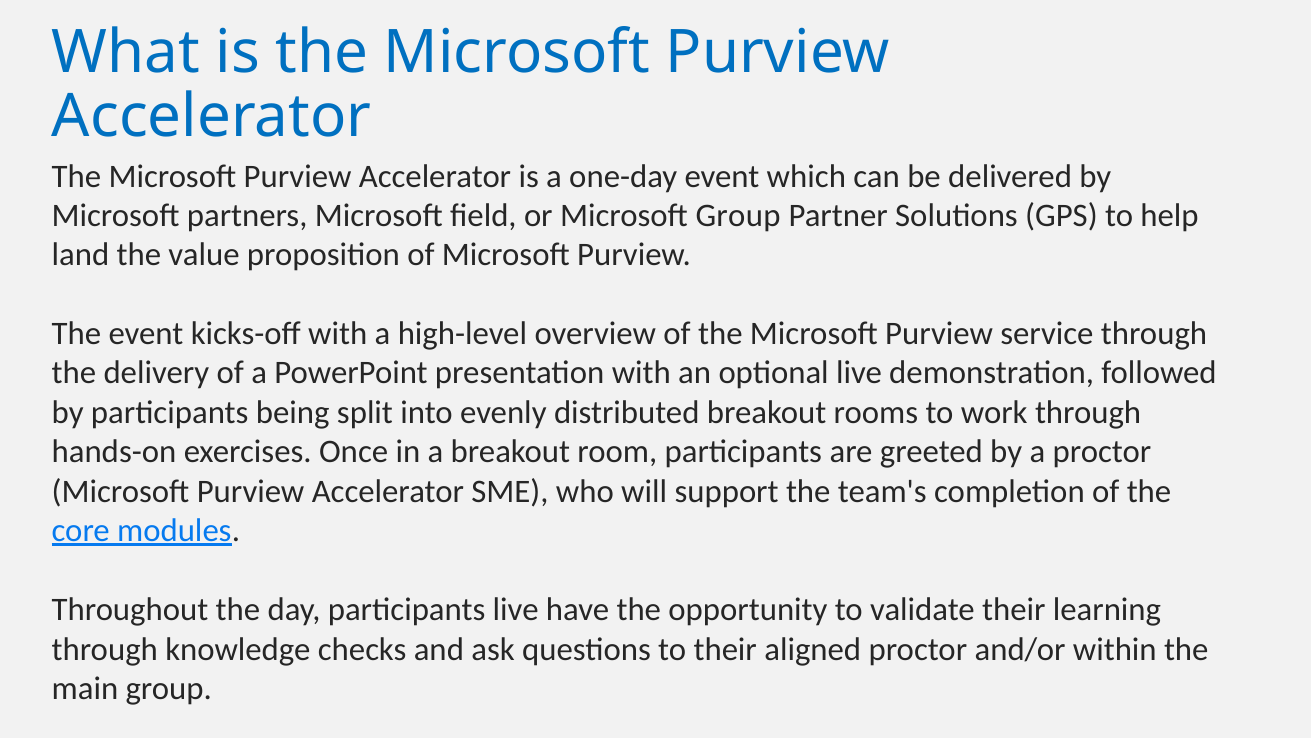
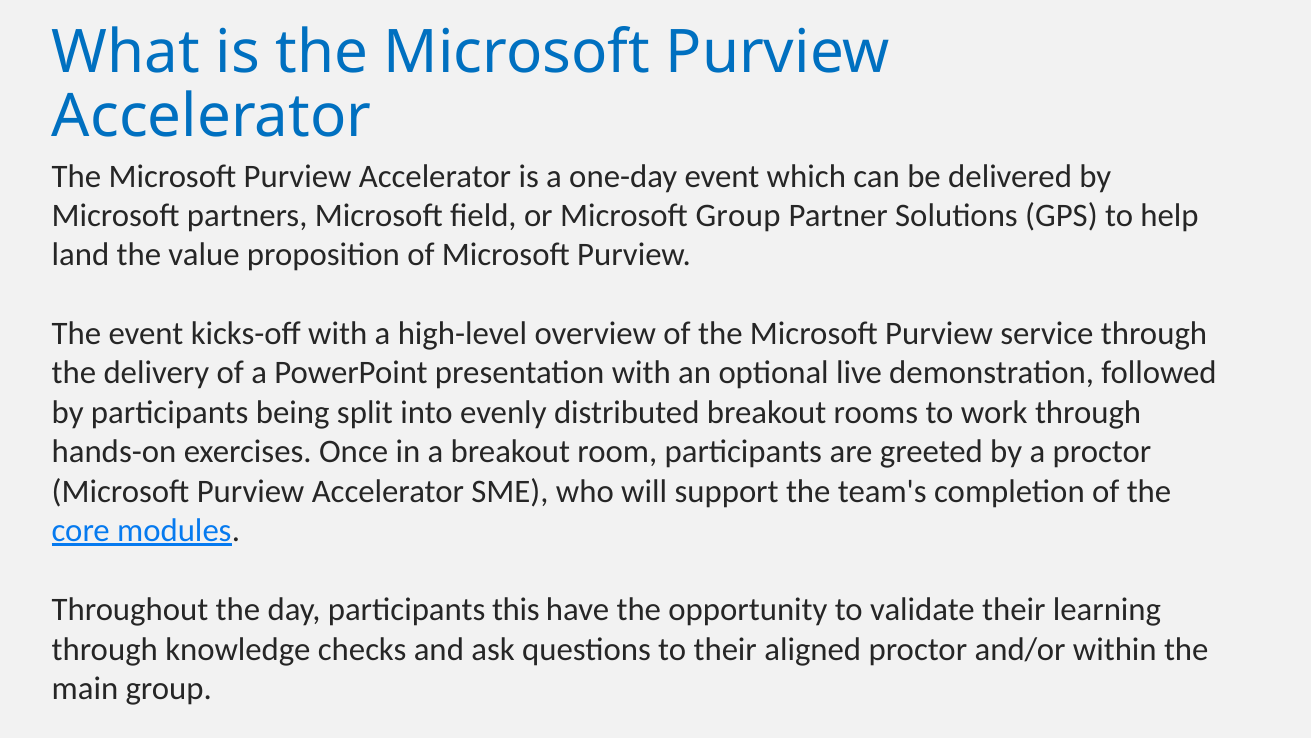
participants live: live -> this (516, 610)
